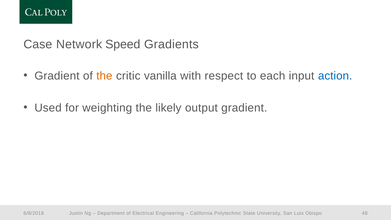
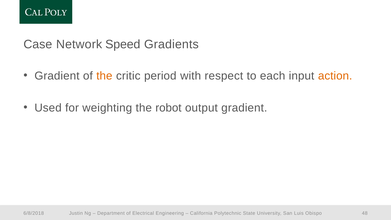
vanilla: vanilla -> period (160, 76)
action colour: blue -> orange (335, 76)
likely: likely -> robot (168, 108)
